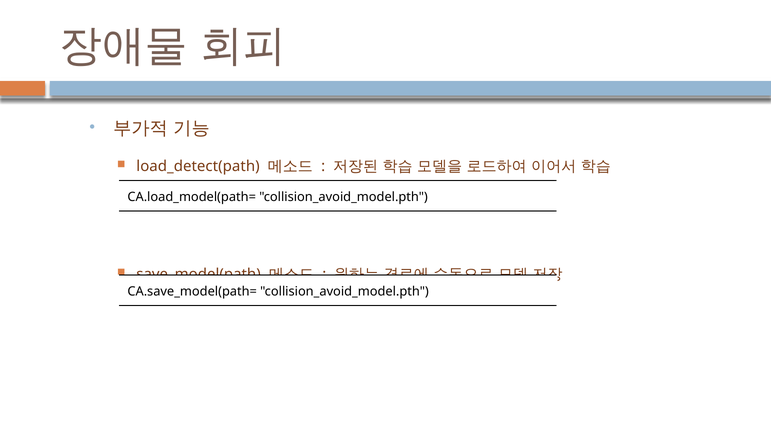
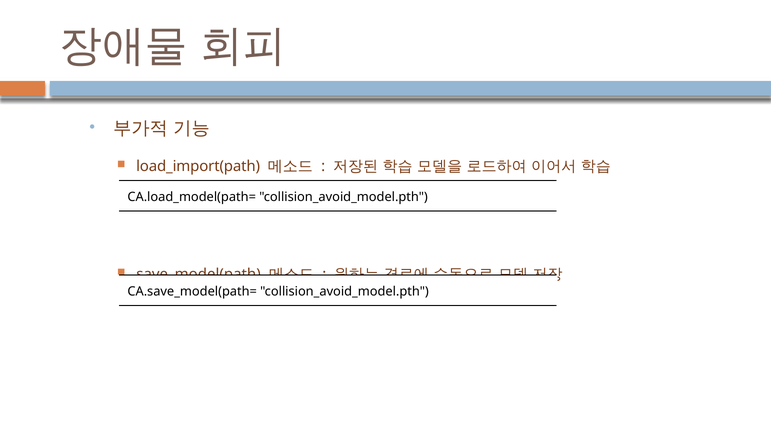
load_detect(path: load_detect(path -> load_import(path (198, 166)
